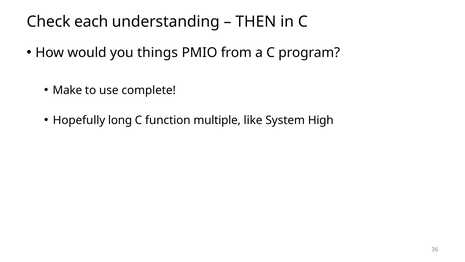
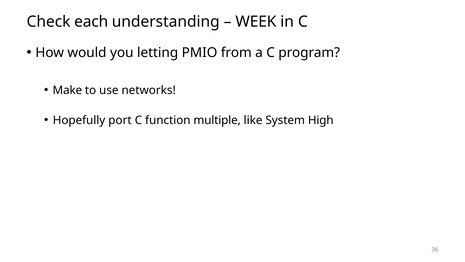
THEN: THEN -> WEEK (256, 22)
things: things -> letting (158, 53)
complete: complete -> networks (149, 90)
long: long -> port (120, 120)
